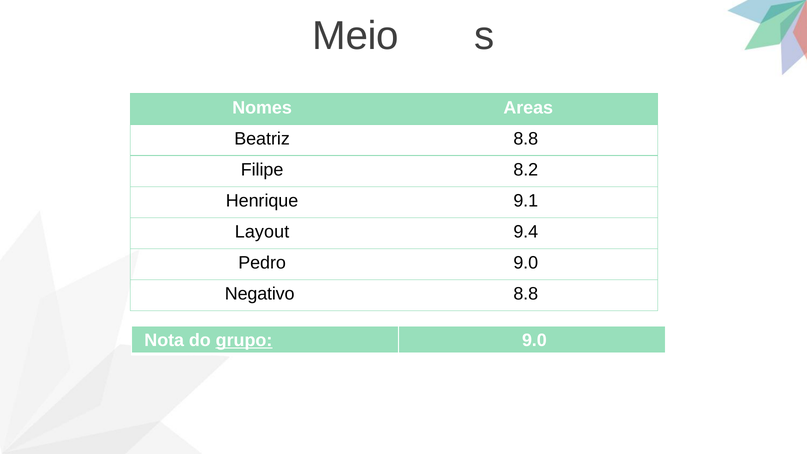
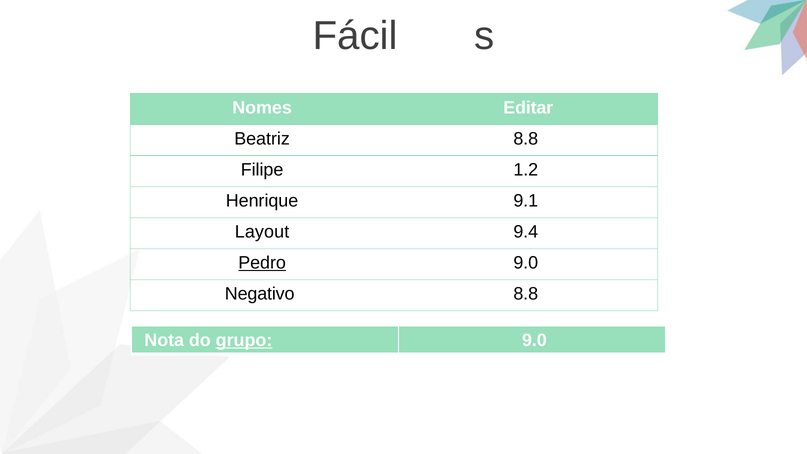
Meio: Meio -> Fácil (355, 36)
Areas: Areas -> Editar (528, 108)
8.2: 8.2 -> 1.2 (526, 170)
Pedro underline: none -> present (262, 263)
